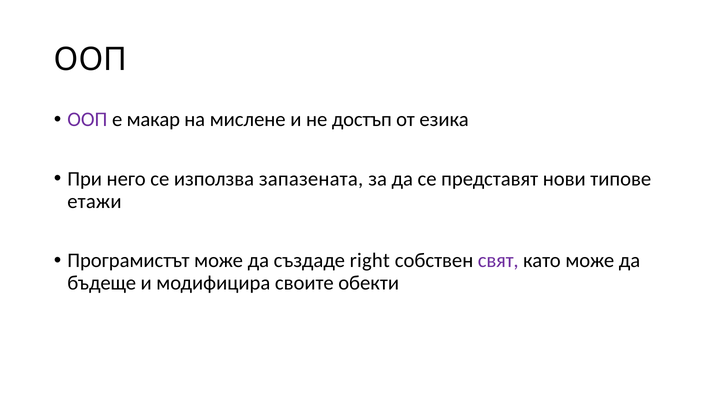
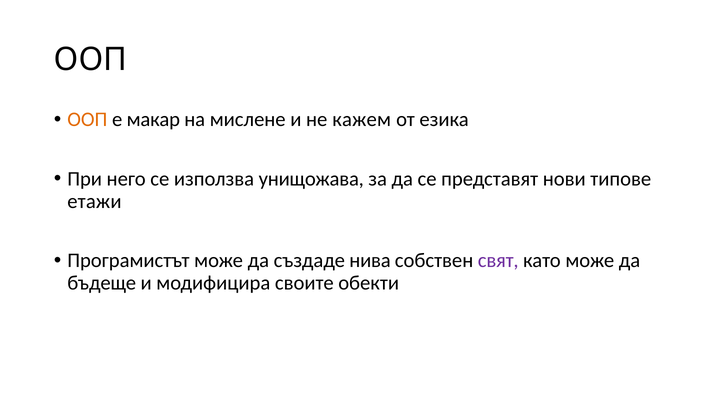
ООП colour: purple -> orange (87, 120)
достъп: достъп -> кажем (362, 120)
запазената: запазената -> унищожава (311, 179)
right: right -> нива (370, 261)
